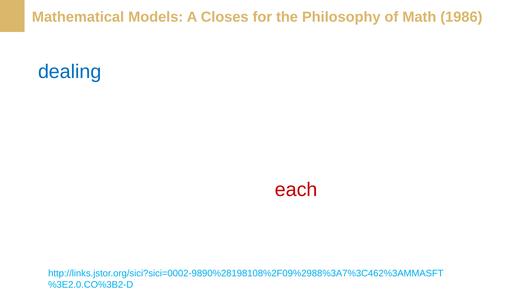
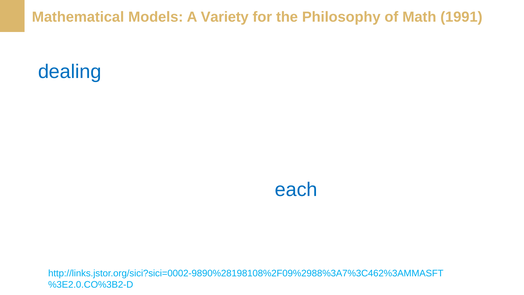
Models A Closes: Closes -> Variety (225, 17)
1986: 1986 -> 1991 (461, 17)
each colour: red -> blue (296, 190)
